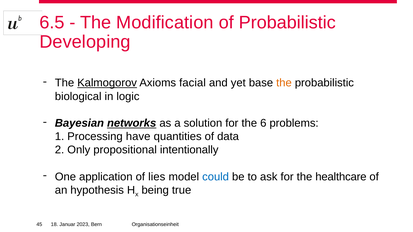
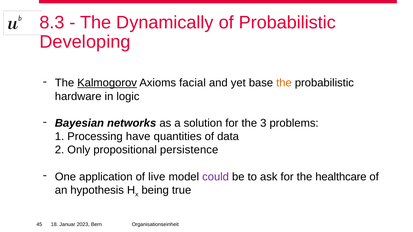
6.5: 6.5 -> 8.3 (52, 23)
Modification: Modification -> Dynamically (165, 23)
biological: biological -> hardware (78, 96)
networks underline: present -> none (132, 123)
6: 6 -> 3 (263, 123)
intentionally: intentionally -> persistence (189, 150)
lies: lies -> live (157, 177)
could colour: blue -> purple (216, 177)
